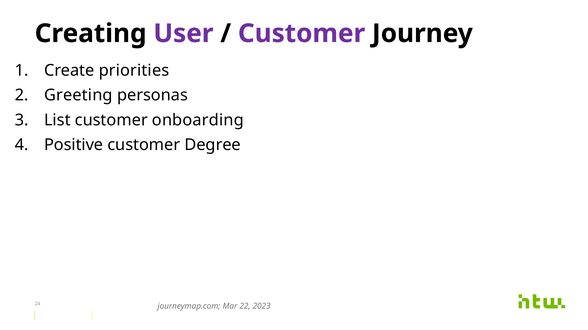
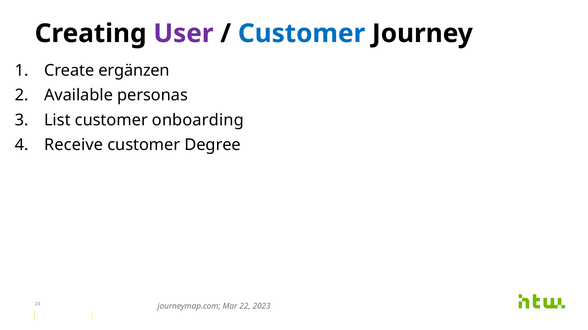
Customer colour: purple -> blue (302, 34)
priorities: priorities -> ergänzen (134, 70)
Greeting: Greeting -> Available (79, 95)
Positive: Positive -> Receive (74, 145)
